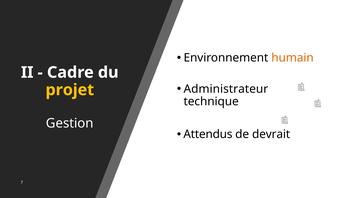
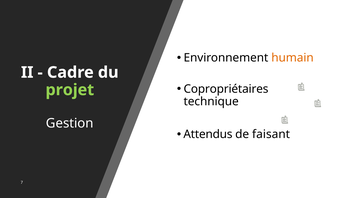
Administrateur: Administrateur -> Copropriétaires (226, 89)
projet colour: yellow -> light green (70, 90)
devrait: devrait -> faisant (271, 134)
